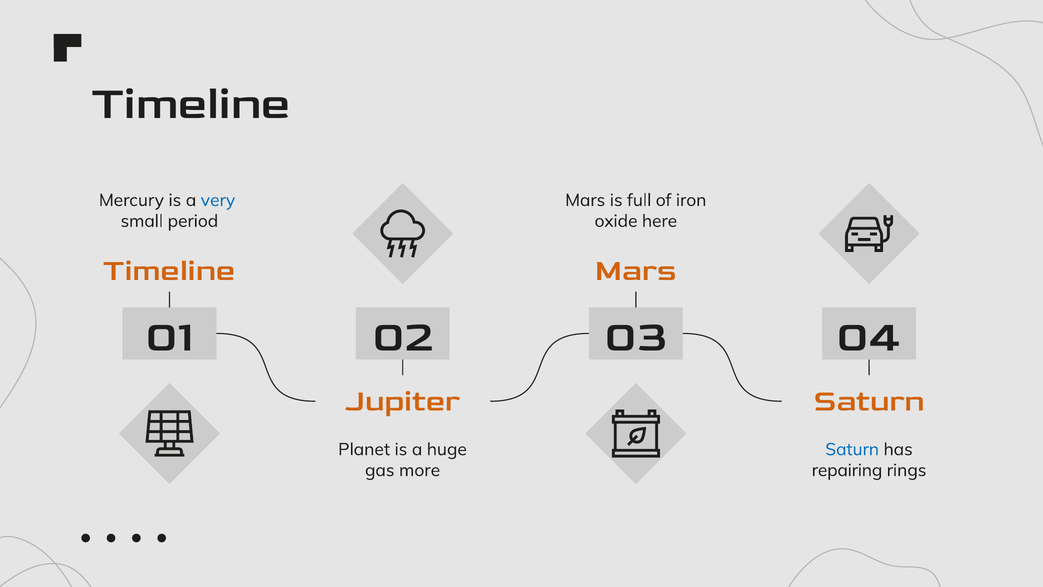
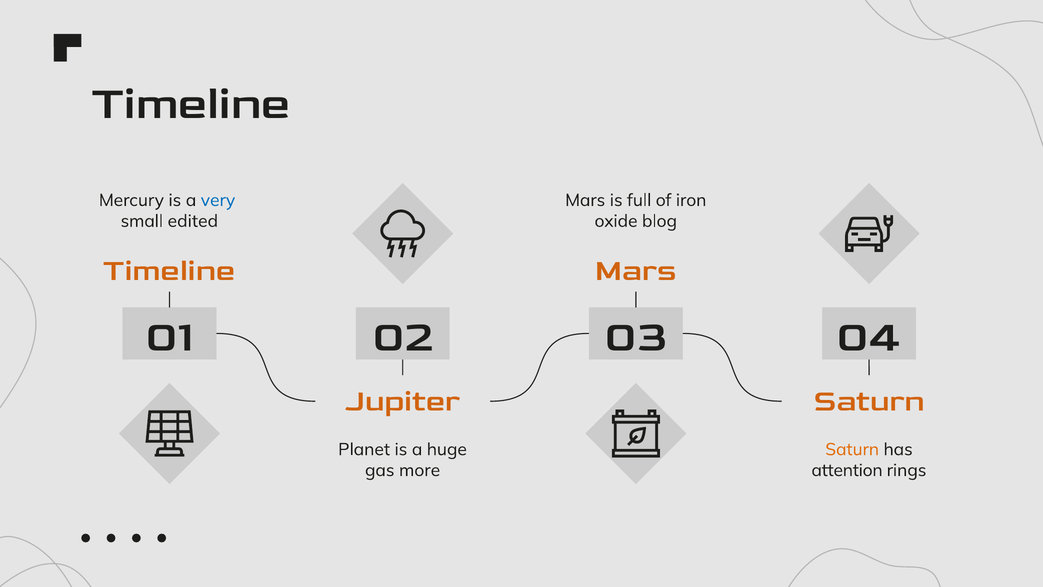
period: period -> edited (193, 221)
here: here -> blog (659, 221)
Saturn colour: blue -> orange (852, 449)
repairing: repairing -> attention (847, 470)
